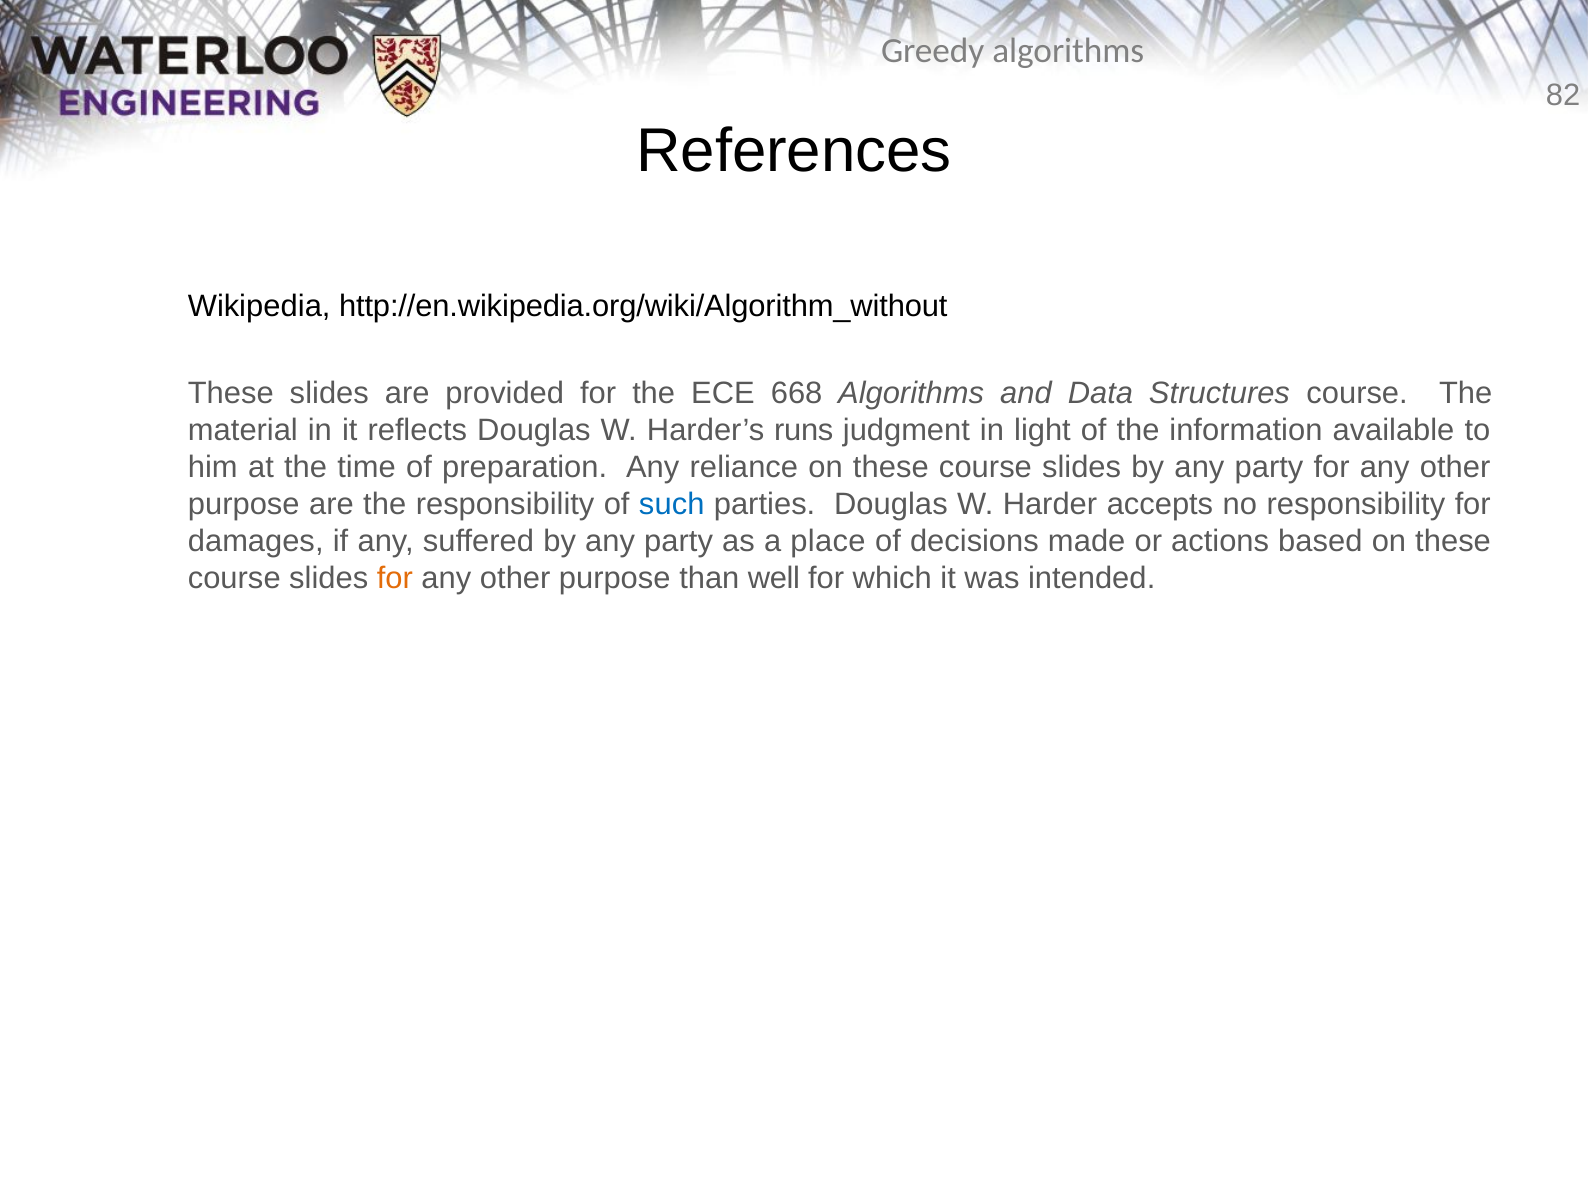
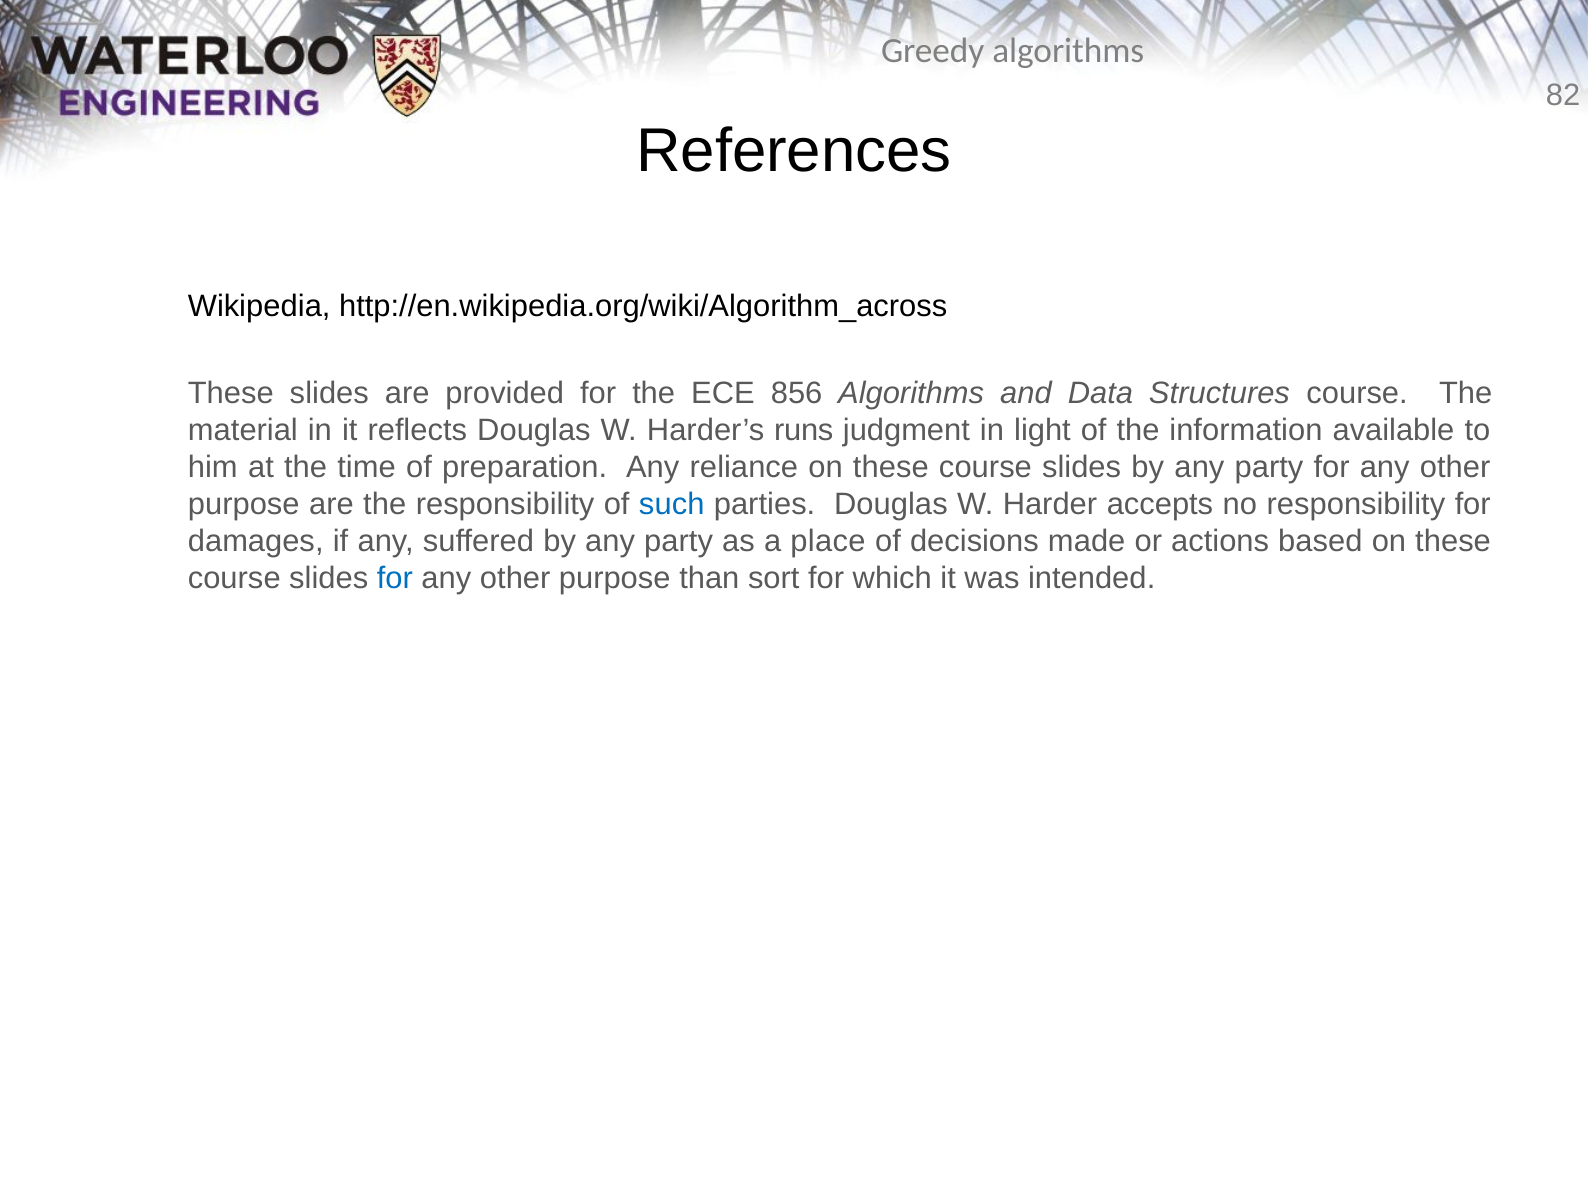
http://en.wikipedia.org/wiki/Algorithm_without: http://en.wikipedia.org/wiki/Algorithm_without -> http://en.wikipedia.org/wiki/Algorithm_across (643, 307)
668: 668 -> 856 (797, 393)
for colour: orange -> blue (395, 578)
well: well -> sort (774, 578)
